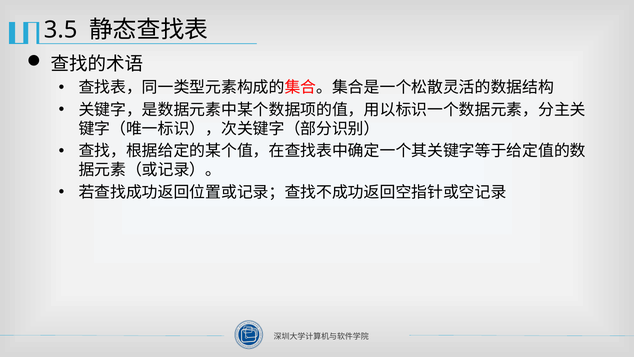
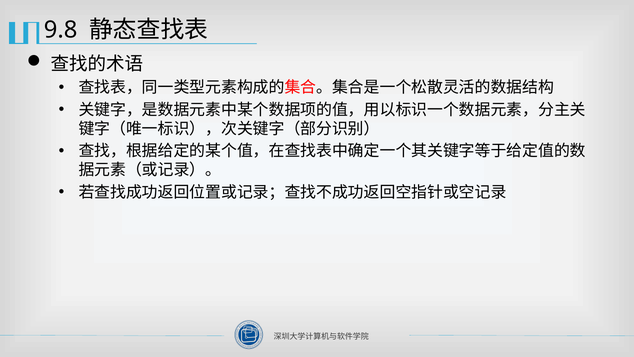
3.5: 3.5 -> 9.8 (61, 30)
